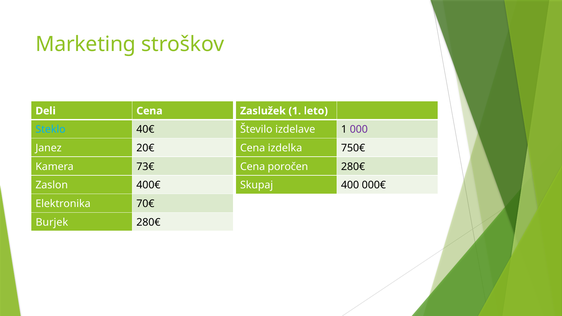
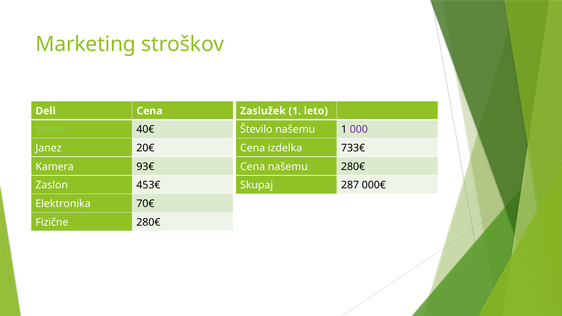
Steklo colour: light blue -> light green (51, 130)
Število izdelave: izdelave -> našemu (295, 130)
750€: 750€ -> 733€ (353, 148)
73€: 73€ -> 93€ (145, 167)
Cena poročen: poročen -> našemu (288, 167)
400€: 400€ -> 453€ (148, 185)
400: 400 -> 287 (350, 185)
Burjek: Burjek -> Fizične (52, 222)
